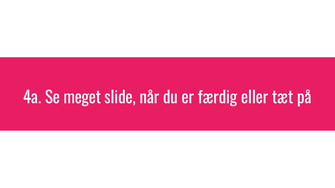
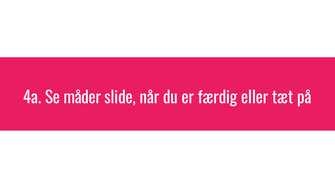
meget: meget -> måder (82, 98)
